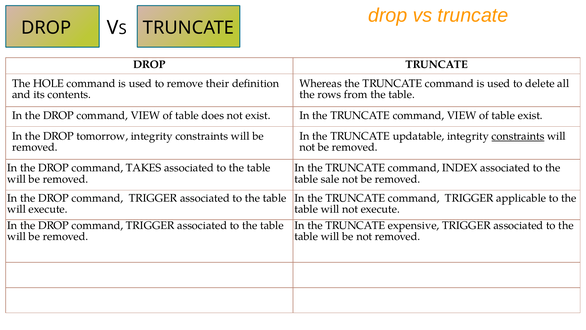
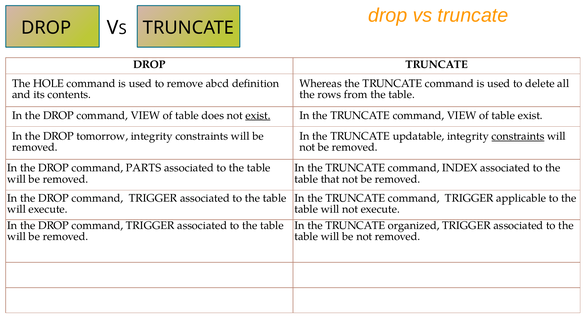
their: their -> abcd (217, 83)
exist underline: none -> present (258, 115)
TAKES: TAKES -> PARTS (144, 168)
sale: sale -> that (330, 179)
expensive: expensive -> organized (414, 225)
